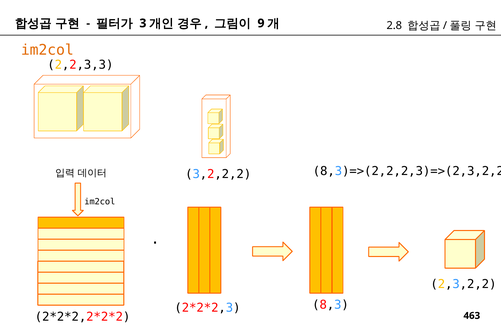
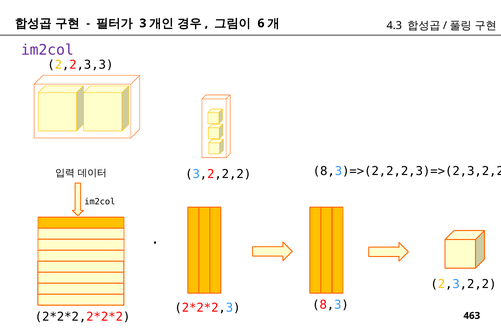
9: 9 -> 6 (261, 23)
2.8: 2.8 -> 4.3 (394, 26)
im2col colour: orange -> purple (47, 50)
